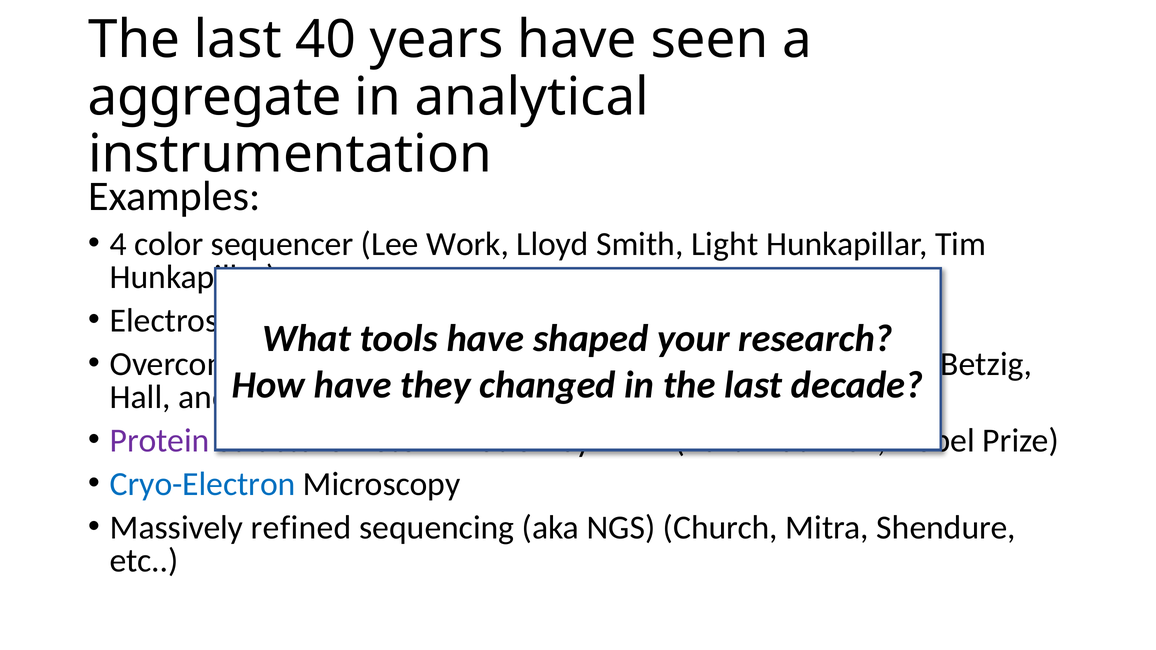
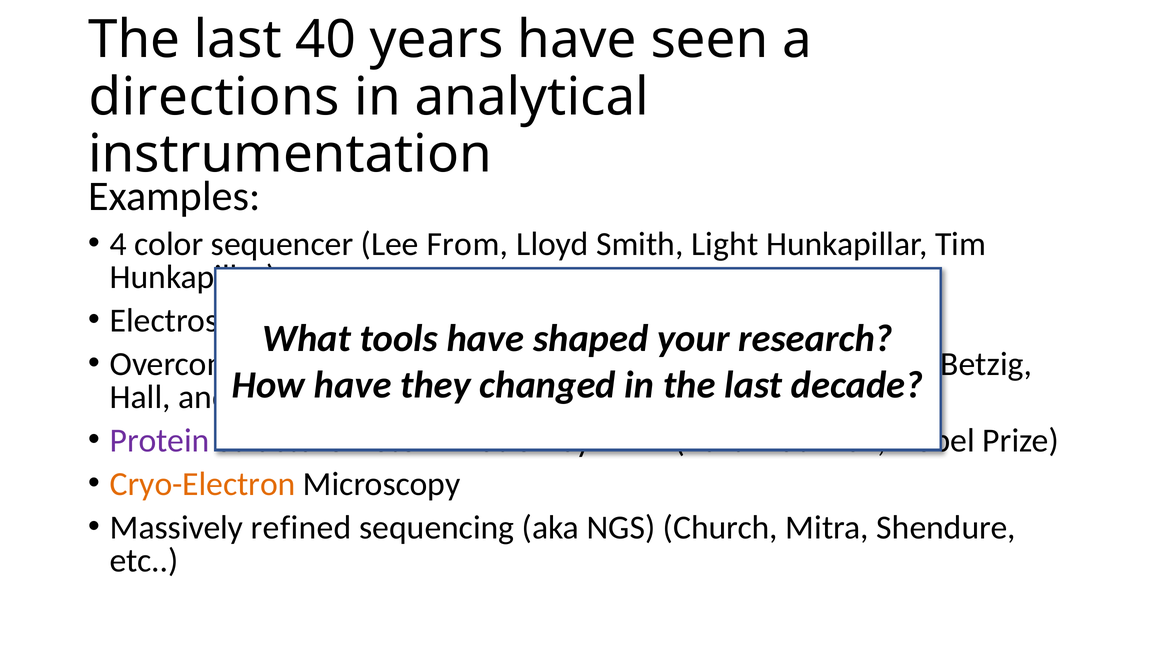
aggregate: aggregate -> directions (214, 97)
Work: Work -> From (467, 244)
Cryo-Electron colour: blue -> orange (203, 484)
